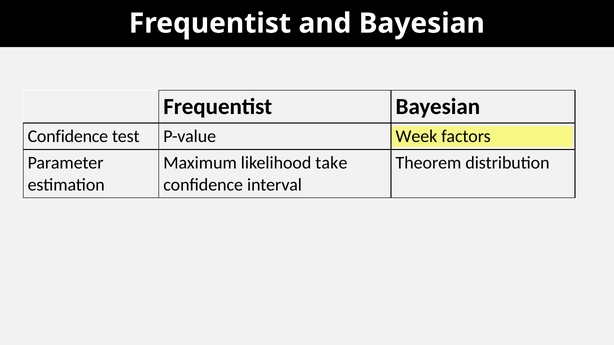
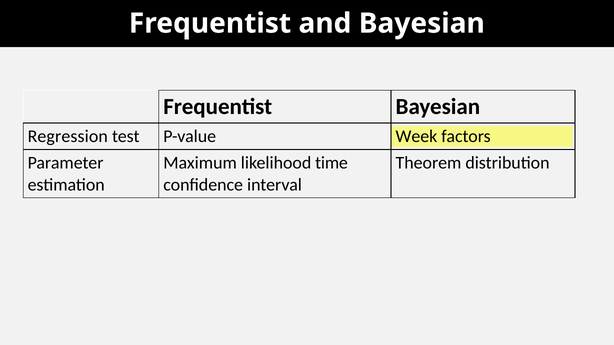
Confidence: Confidence -> Regression (68, 137)
take: take -> time (332, 163)
